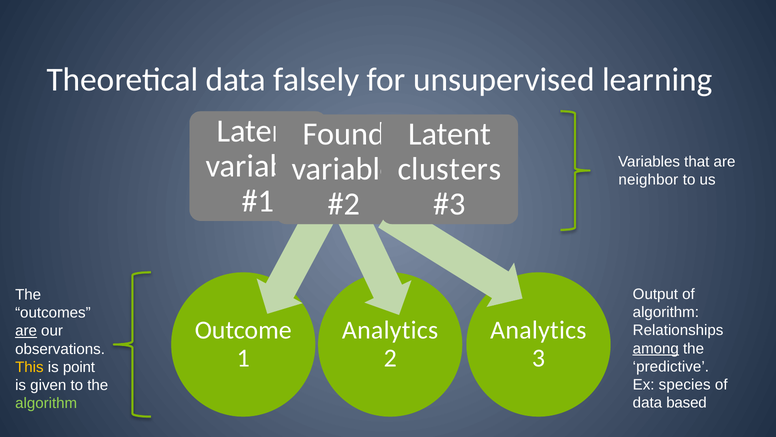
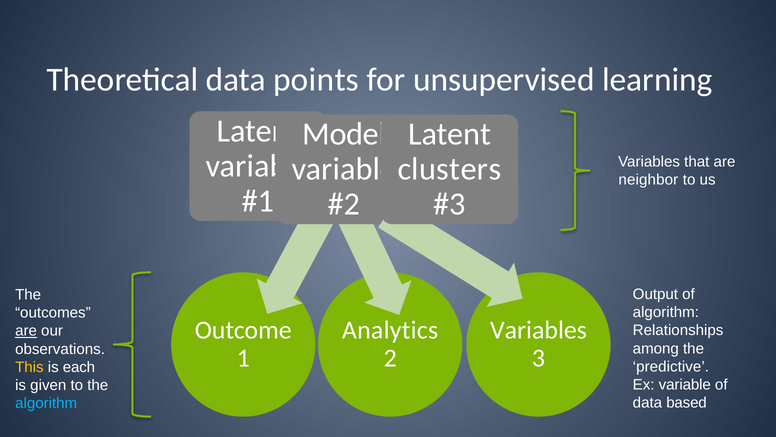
falsely: falsely -> points (316, 80)
Found: Found -> Model (344, 134)
Analytics: Analytics -> Variables (538, 330)
among underline: present -> none (656, 348)
point: point -> each (79, 367)
Ex species: species -> variable (685, 384)
algorithm colour: light green -> light blue (46, 403)
